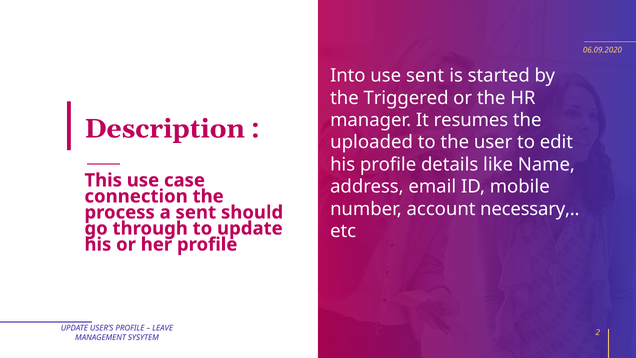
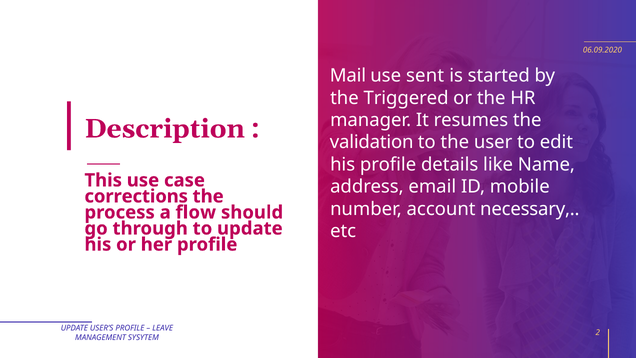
Into: Into -> Mail (348, 76)
uploaded: uploaded -> validation (372, 142)
connection: connection -> corrections (136, 196)
a sent: sent -> flow (196, 212)
